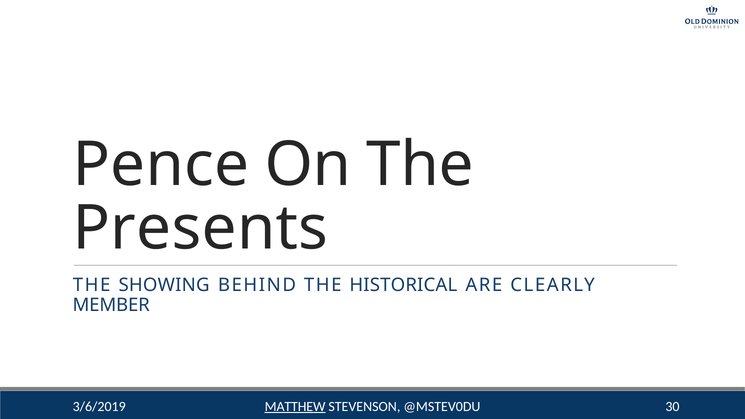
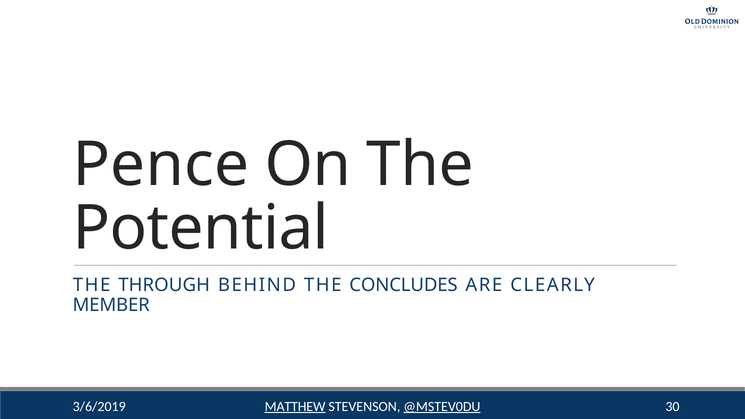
Presents: Presents -> Potential (201, 228)
SHOWING: SHOWING -> THROUGH (164, 285)
HISTORICAL: HISTORICAL -> CONCLUDES (404, 285)
@MSTEV0DU underline: none -> present (442, 407)
